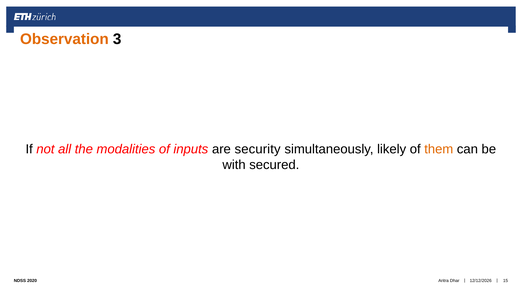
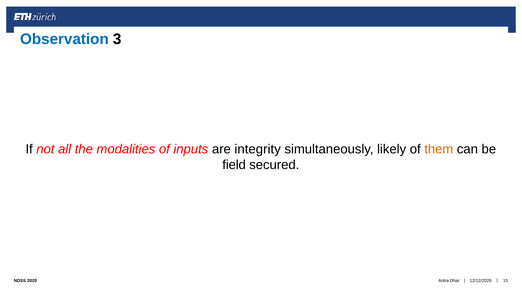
Observation colour: orange -> blue (64, 39)
security: security -> integrity (258, 149)
with: with -> field (234, 165)
